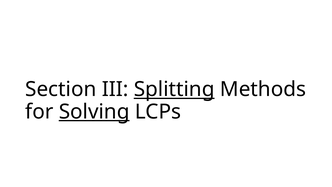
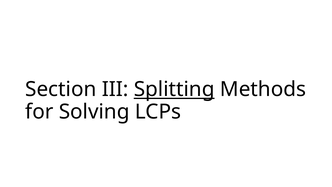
Solving underline: present -> none (94, 112)
